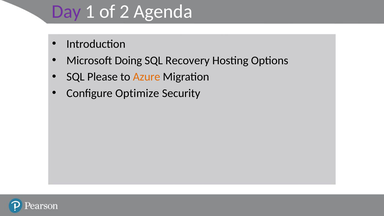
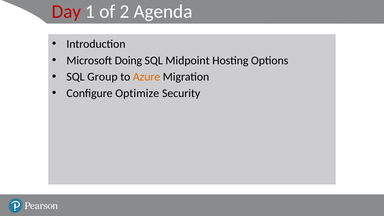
Day colour: purple -> red (66, 11)
Recovery: Recovery -> Midpoint (188, 60)
Please: Please -> Group (102, 77)
